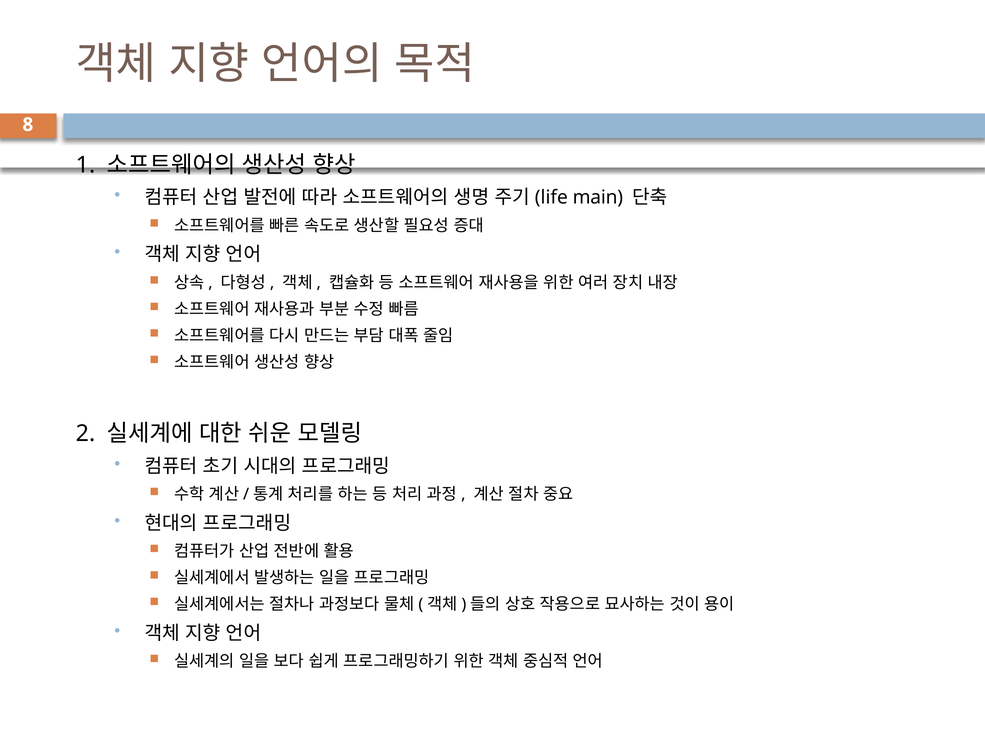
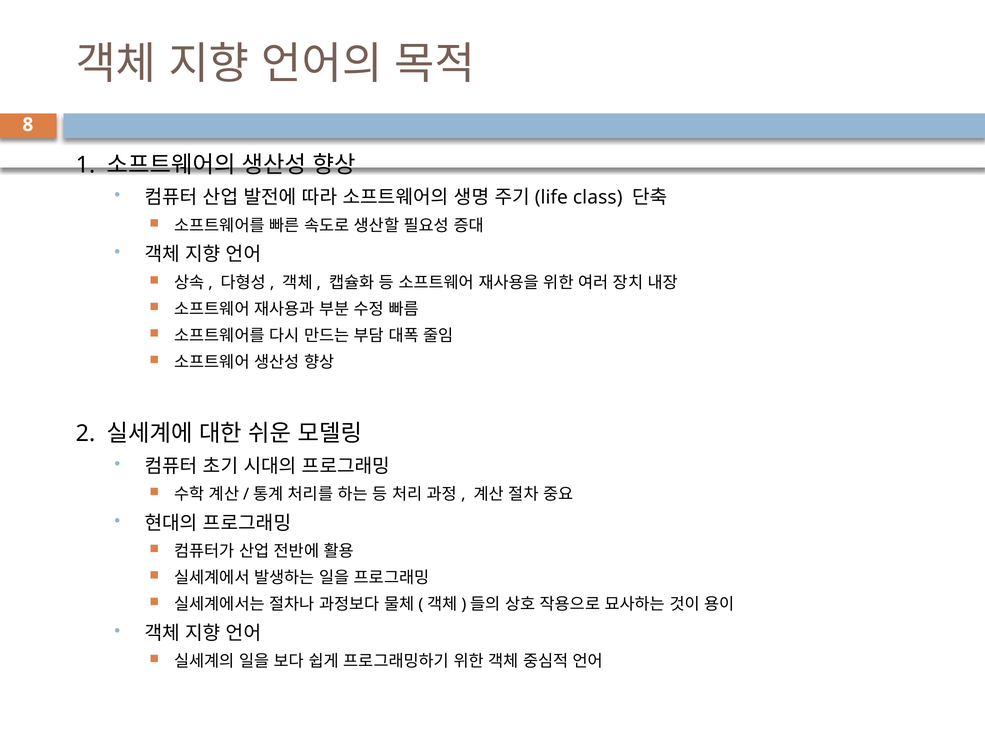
main: main -> class (598, 198)
